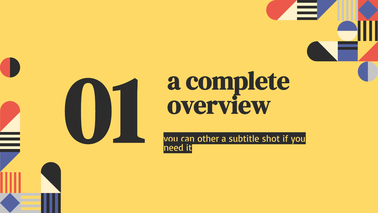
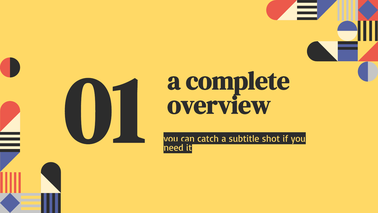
other: other -> catch (208, 138)
